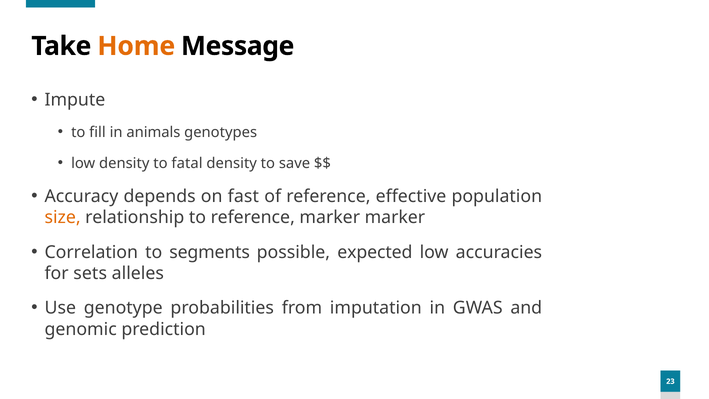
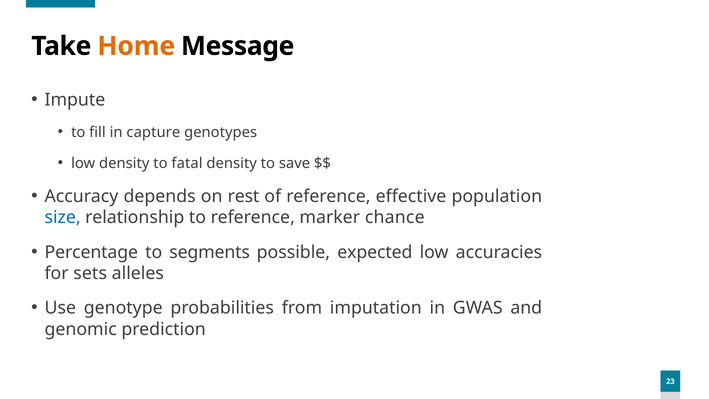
animals: animals -> capture (153, 132)
fast: fast -> rest (244, 196)
size colour: orange -> blue (63, 218)
marker marker: marker -> chance (395, 218)
Correlation: Correlation -> Percentage (91, 252)
